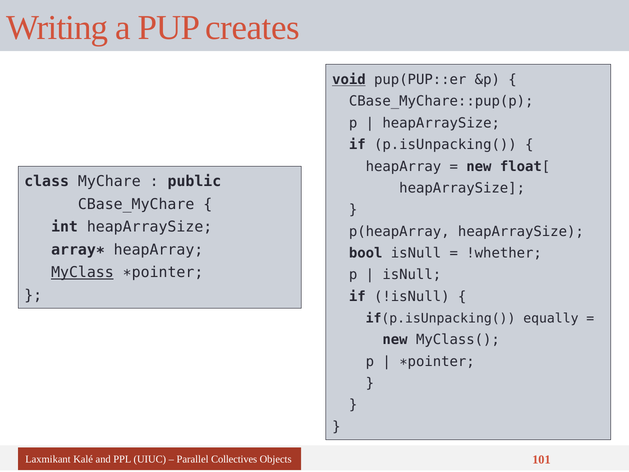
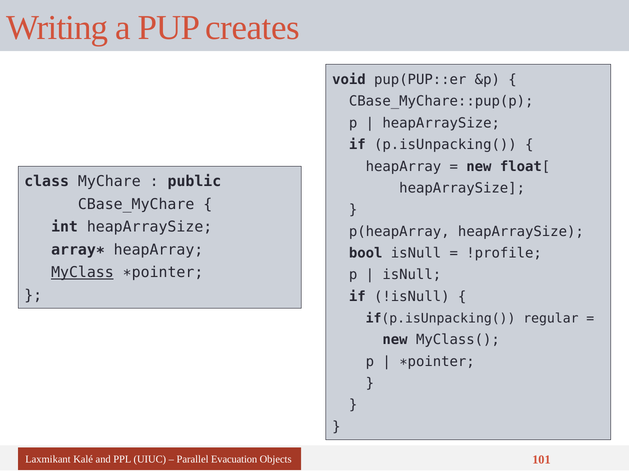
void underline: present -> none (349, 80)
!whether: !whether -> !profile (504, 253)
equally: equally -> regular (551, 318)
Collectives: Collectives -> Evacuation (234, 459)
